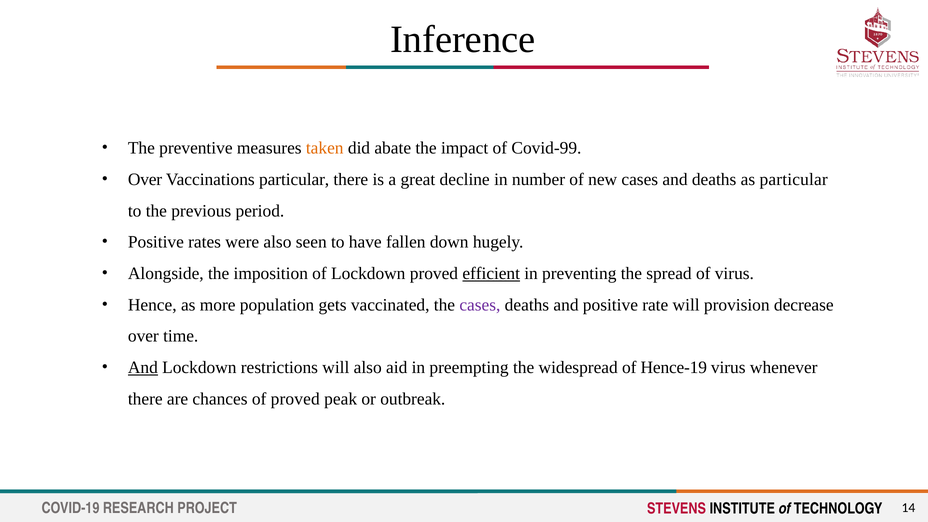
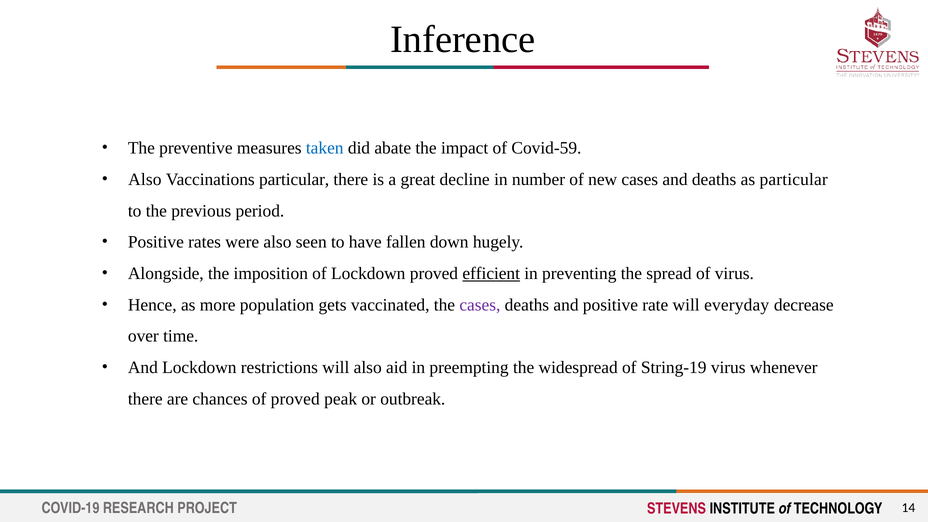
taken colour: orange -> blue (325, 148)
Covid-99: Covid-99 -> Covid-59 (546, 148)
Over: Over -> Also (145, 180)
provision: provision -> everyday (737, 305)
And underline: present -> none (143, 367)
Hence-19: Hence-19 -> String-19 (674, 367)
